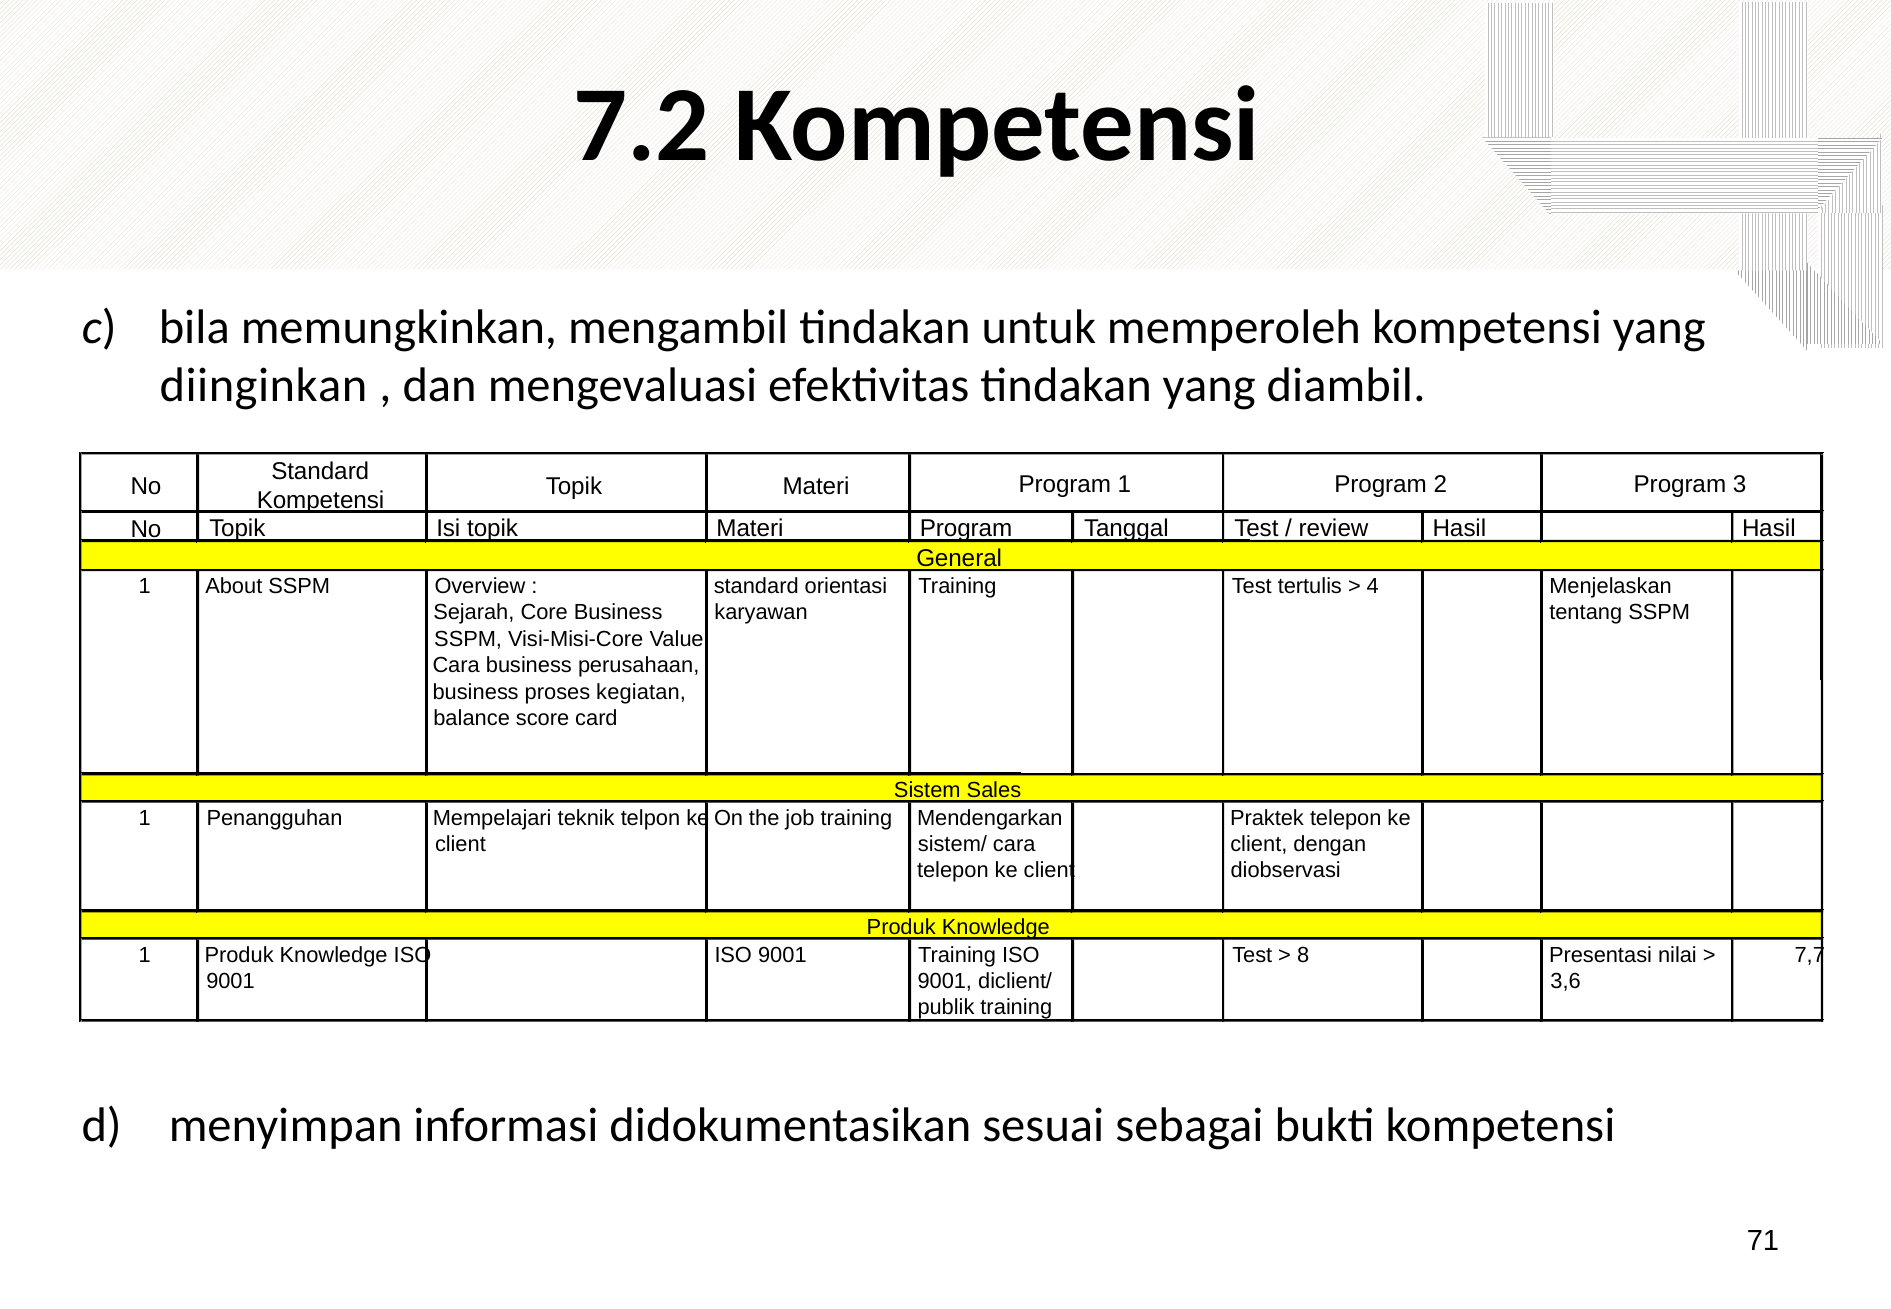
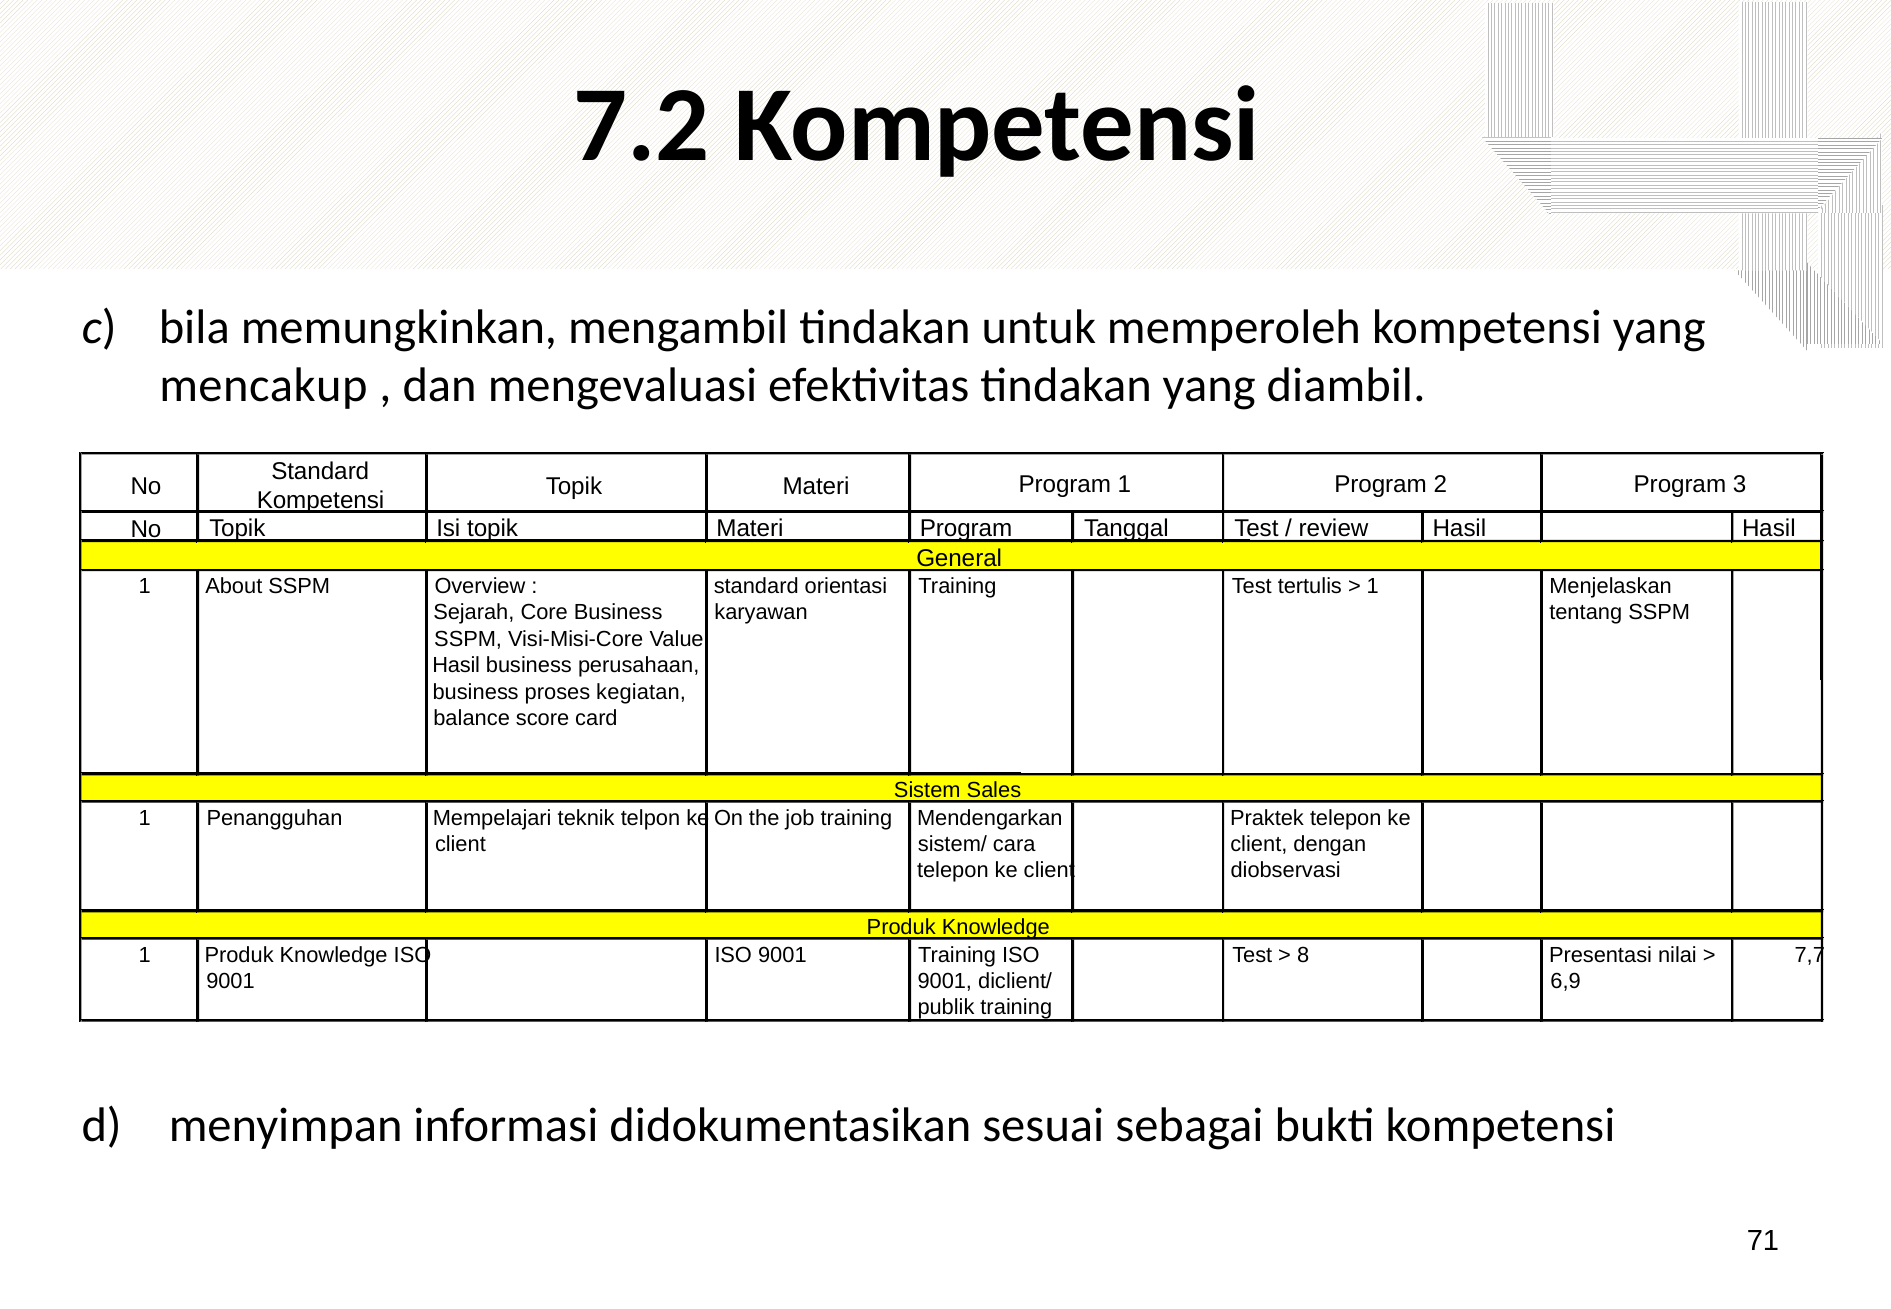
diinginkan: diinginkan -> mencakup (263, 386)
4: 4 -> 1 (1373, 586)
Cara: Cara -> Hasil (456, 665)
3,6: 3,6 -> 6,9 (1566, 981)
